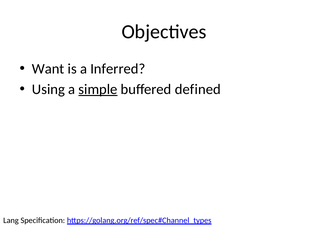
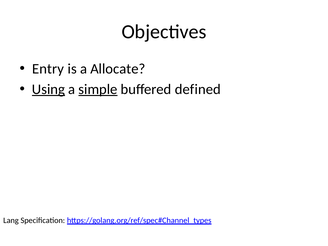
Want: Want -> Entry (48, 69)
Inferred: Inferred -> Allocate (118, 69)
Using underline: none -> present (48, 89)
